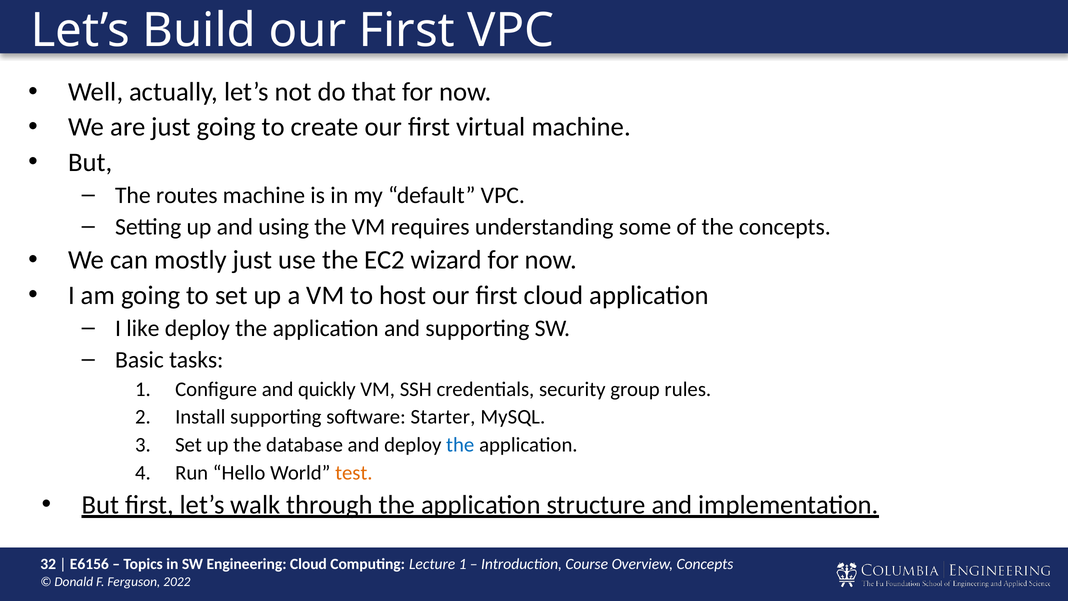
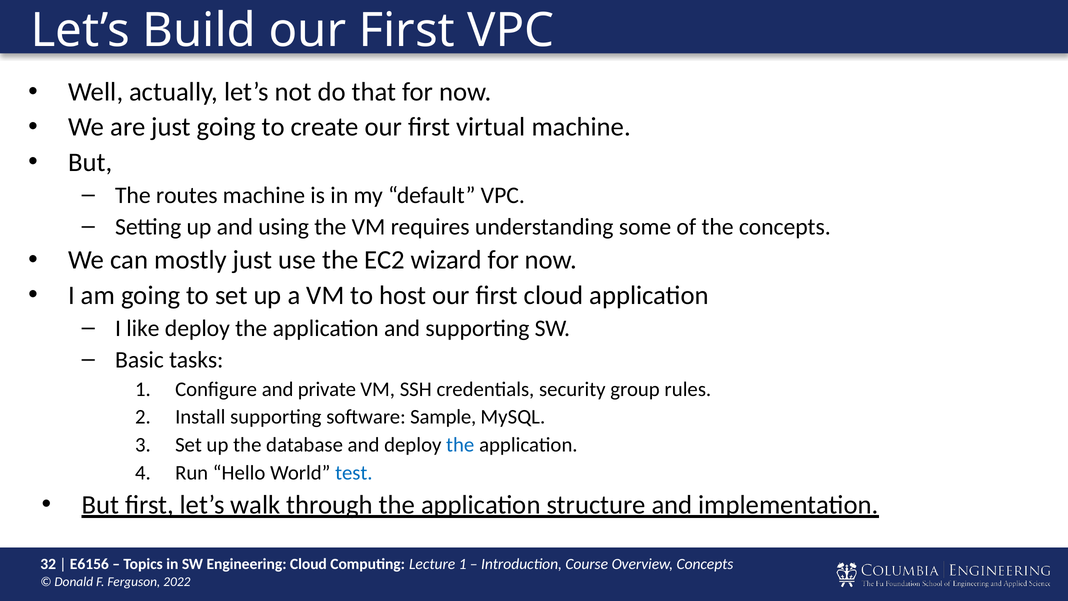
quickly: quickly -> private (327, 389)
Starter: Starter -> Sample (443, 417)
test colour: orange -> blue (354, 473)
